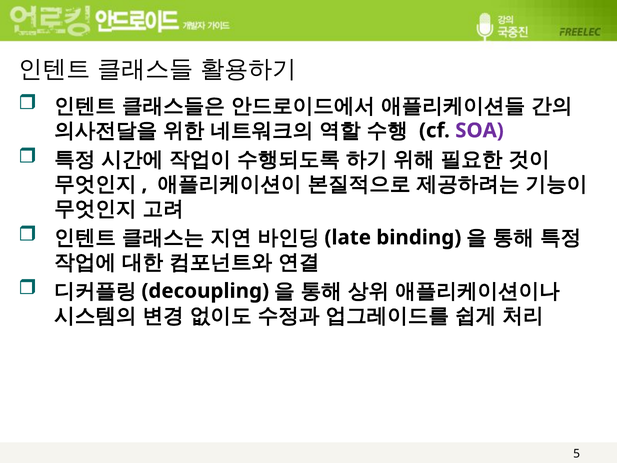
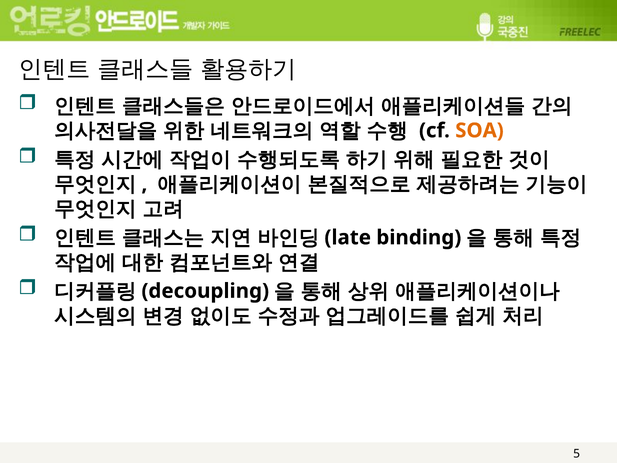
SOA colour: purple -> orange (479, 130)
